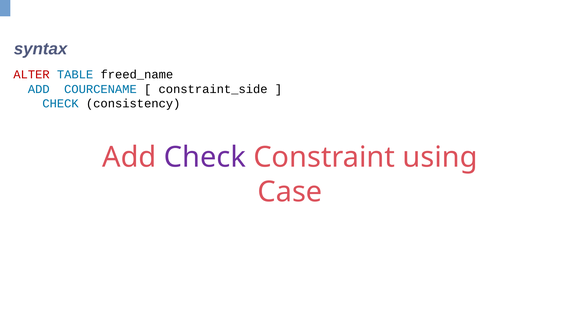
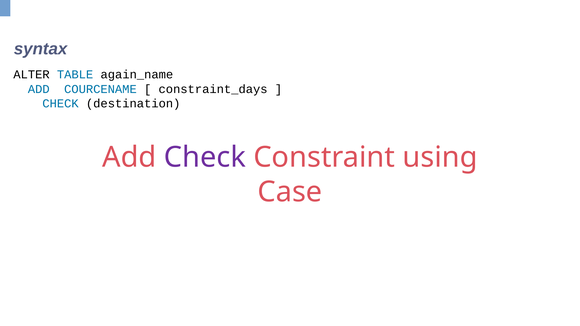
ALTER colour: red -> black (32, 75)
freed_name: freed_name -> again_name (137, 75)
constraint_side: constraint_side -> constraint_days (213, 89)
consistency: consistency -> destination (133, 104)
